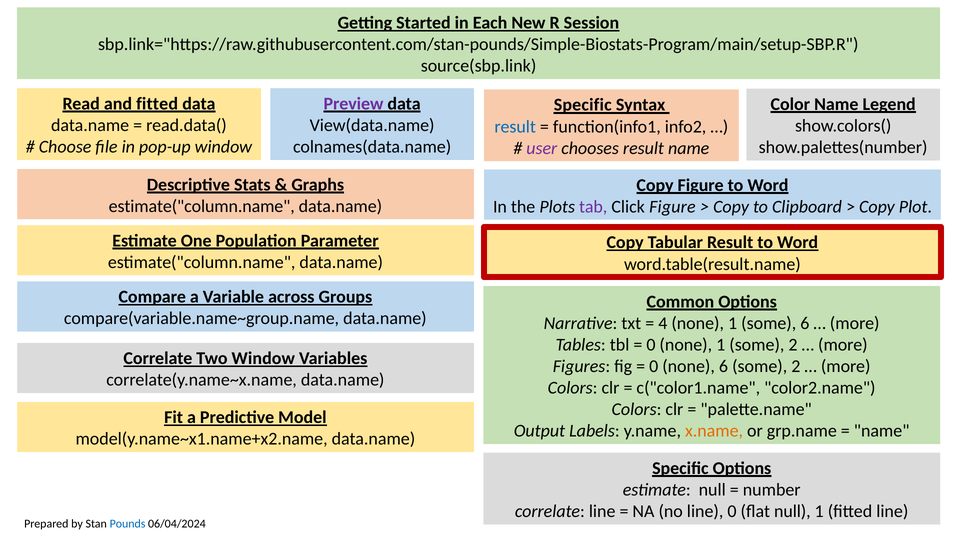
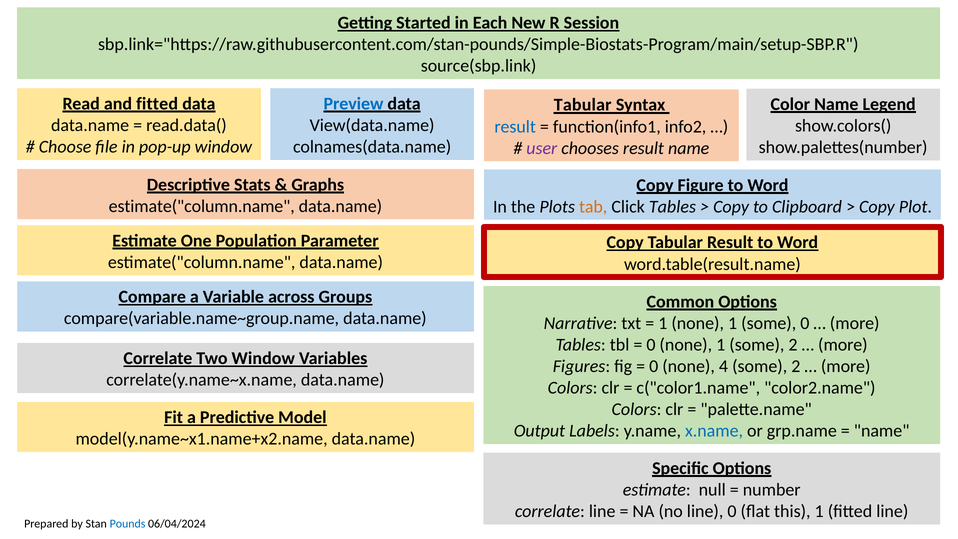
Preview colour: purple -> blue (353, 104)
Specific: Specific -> Tabular (583, 105)
tab colour: purple -> orange (593, 207)
Click Figure: Figure -> Tables (672, 207)
4: 4 -> 1 (663, 323)
some 6: 6 -> 0 (805, 323)
none 6: 6 -> 4 (724, 366)
x.name colour: orange -> blue (714, 431)
flat null: null -> this (792, 511)
